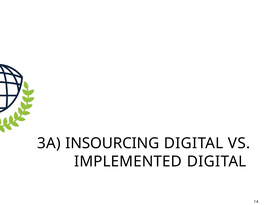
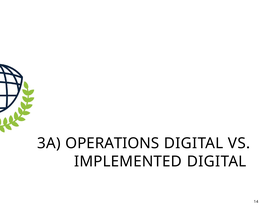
INSOURCING: INSOURCING -> OPERATIONS (112, 143)
